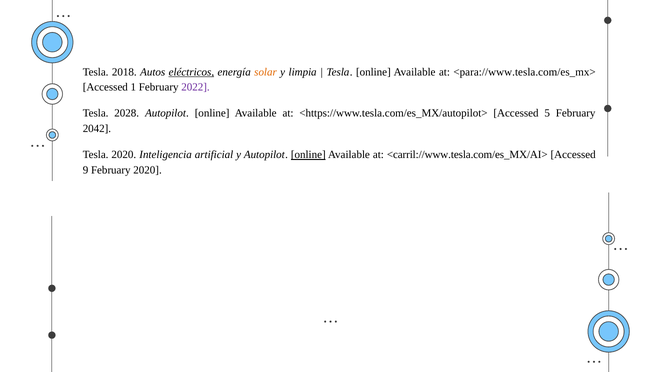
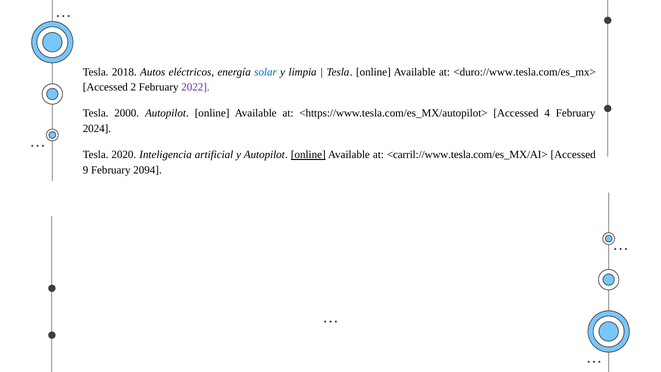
eléctricos underline: present -> none (191, 72)
solar colour: orange -> blue (266, 72)
<para://www.tesla.com/es_mx>: <para://www.tesla.com/es_mx> -> <duro://www.tesla.com/es_mx> (525, 72)
1: 1 -> 2 (133, 87)
2028: 2028 -> 2000 (127, 113)
5: 5 -> 4 (547, 113)
2042: 2042 -> 2024 (97, 128)
February 2020: 2020 -> 2094 (148, 170)
